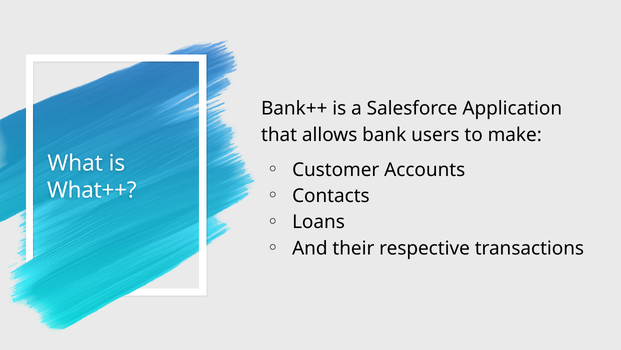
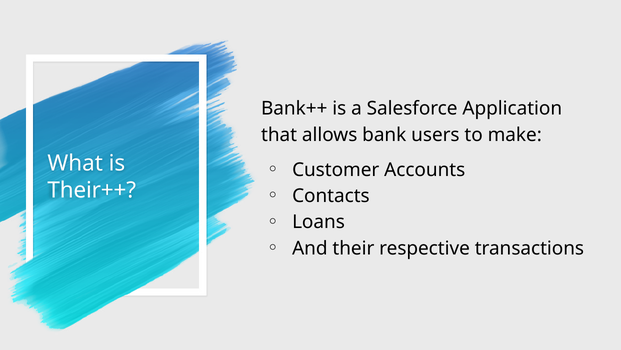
What++: What++ -> Their++ (92, 190)
